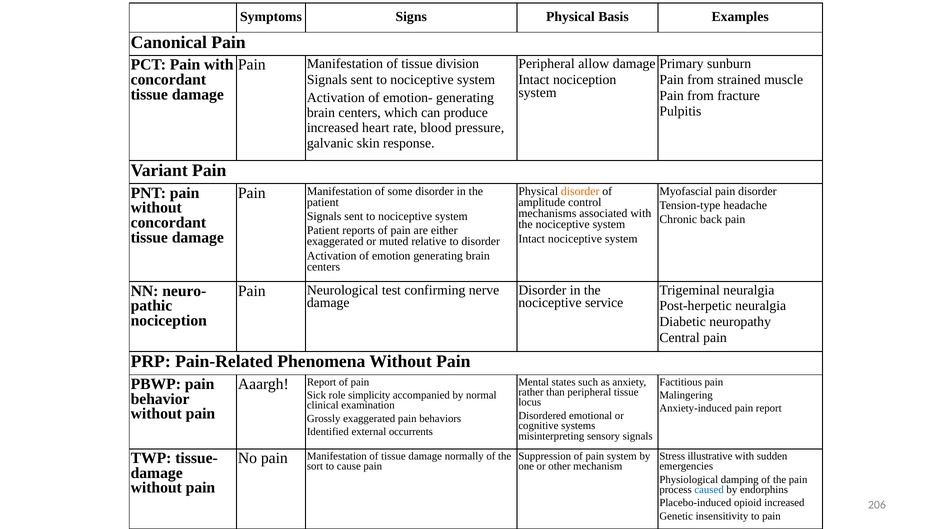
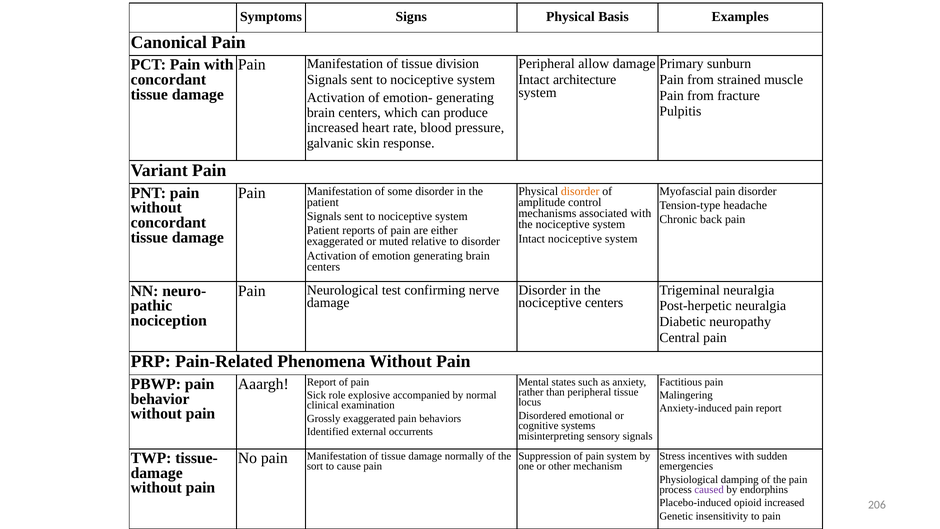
Intact nociception: nociception -> architecture (585, 80)
nociceptive service: service -> centers (604, 303)
simplicity: simplicity -> explosive (369, 395)
illustrative: illustrative -> incentives (710, 456)
caused colour: blue -> purple (709, 489)
